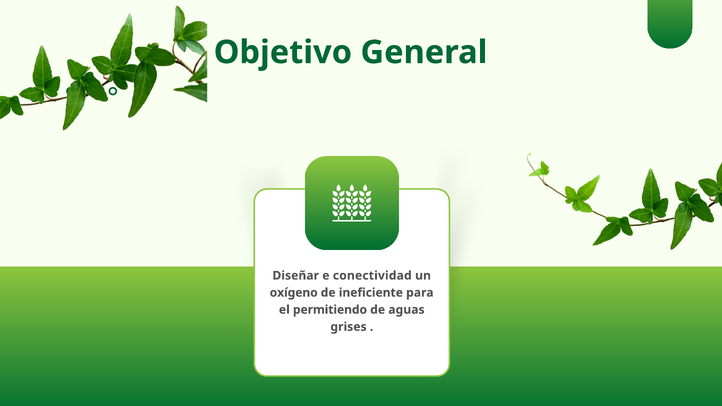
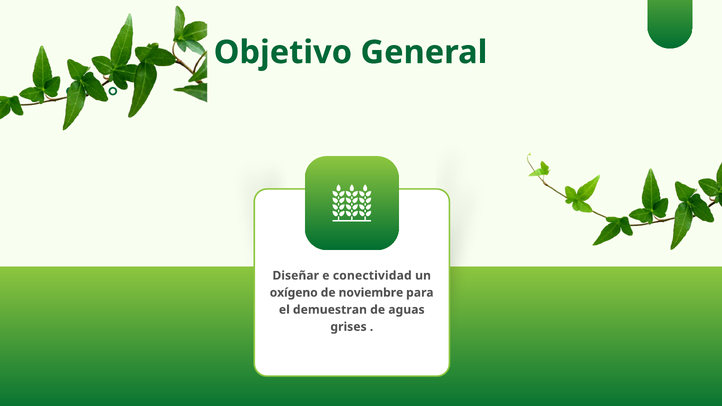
ineficiente: ineficiente -> noviembre (371, 293)
permitiendo: permitiendo -> demuestran (330, 310)
